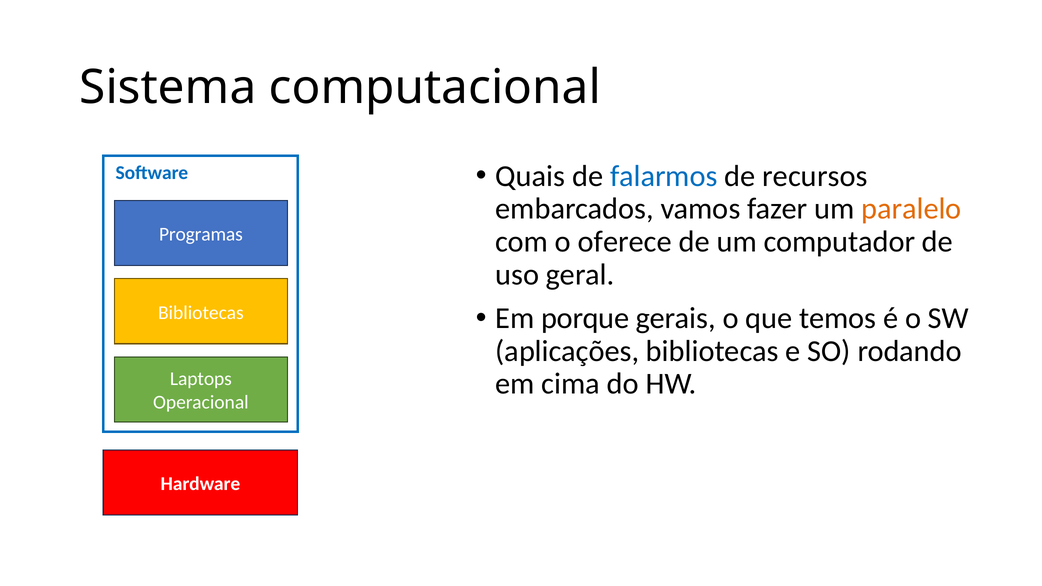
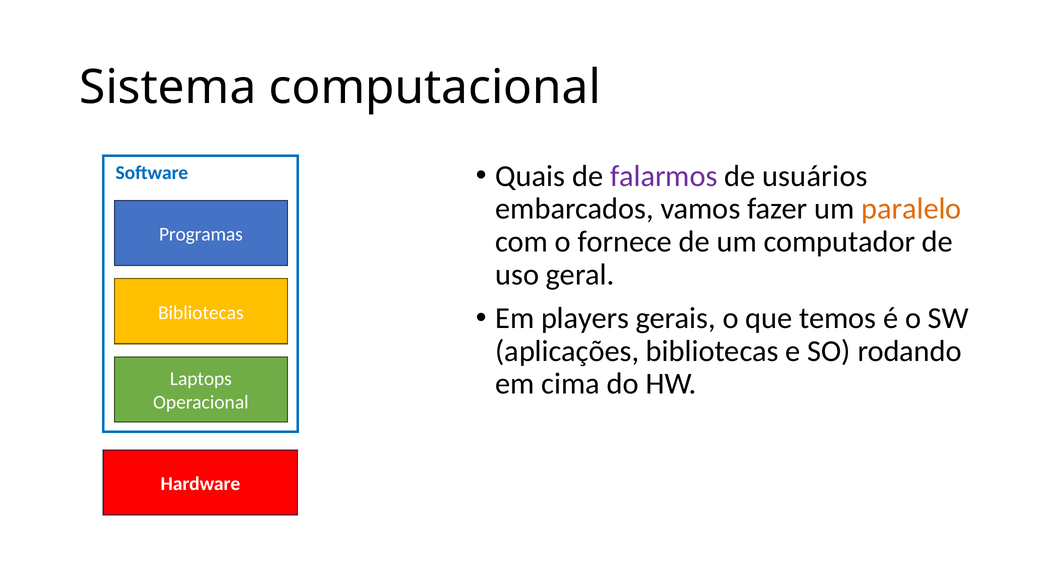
falarmos colour: blue -> purple (664, 176)
recursos: recursos -> usuários (815, 176)
oferece: oferece -> fornece (625, 242)
porque: porque -> players (585, 318)
